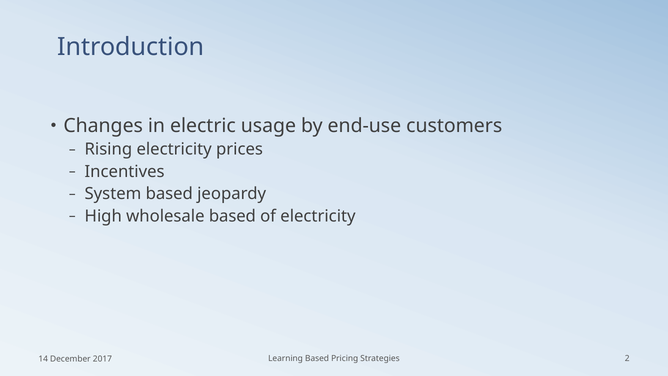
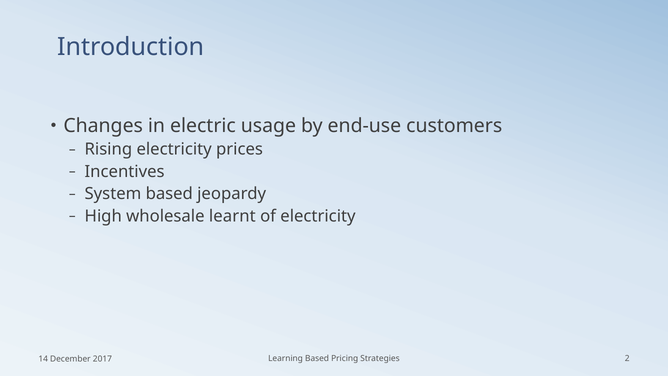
wholesale based: based -> learnt (232, 216)
